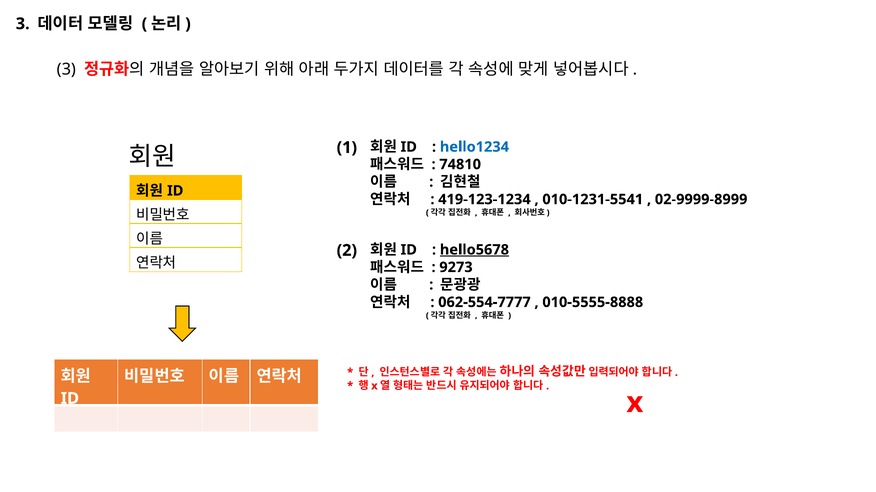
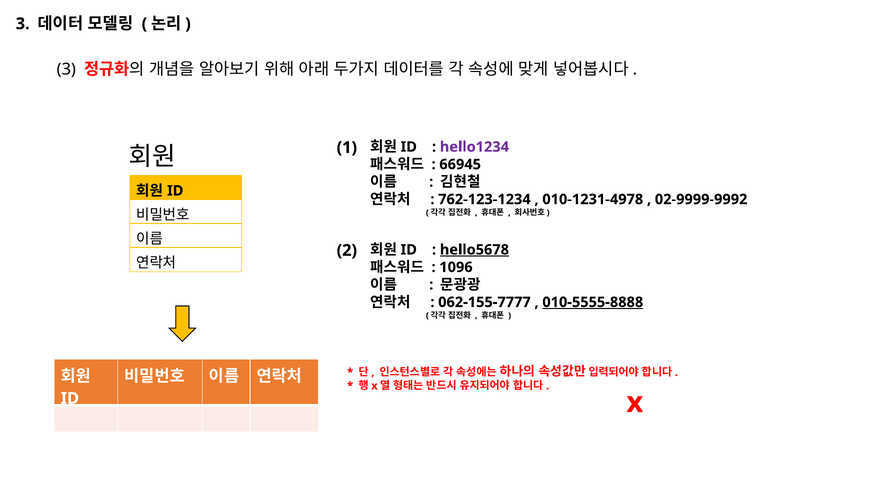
hello1234 colour: blue -> purple (474, 147)
74810: 74810 -> 66945 (460, 165)
419-123-1234: 419-123-1234 -> 762-123-1234 (484, 200)
010-1231-5541: 010-1231-5541 -> 010-1231-4978 (593, 200)
02-9999-8999: 02-9999-8999 -> 02-9999-9992 (701, 200)
9273: 9273 -> 1096 (456, 268)
062-554-7777: 062-554-7777 -> 062-155-7777 (484, 303)
010-5555-8888 underline: none -> present (593, 303)
